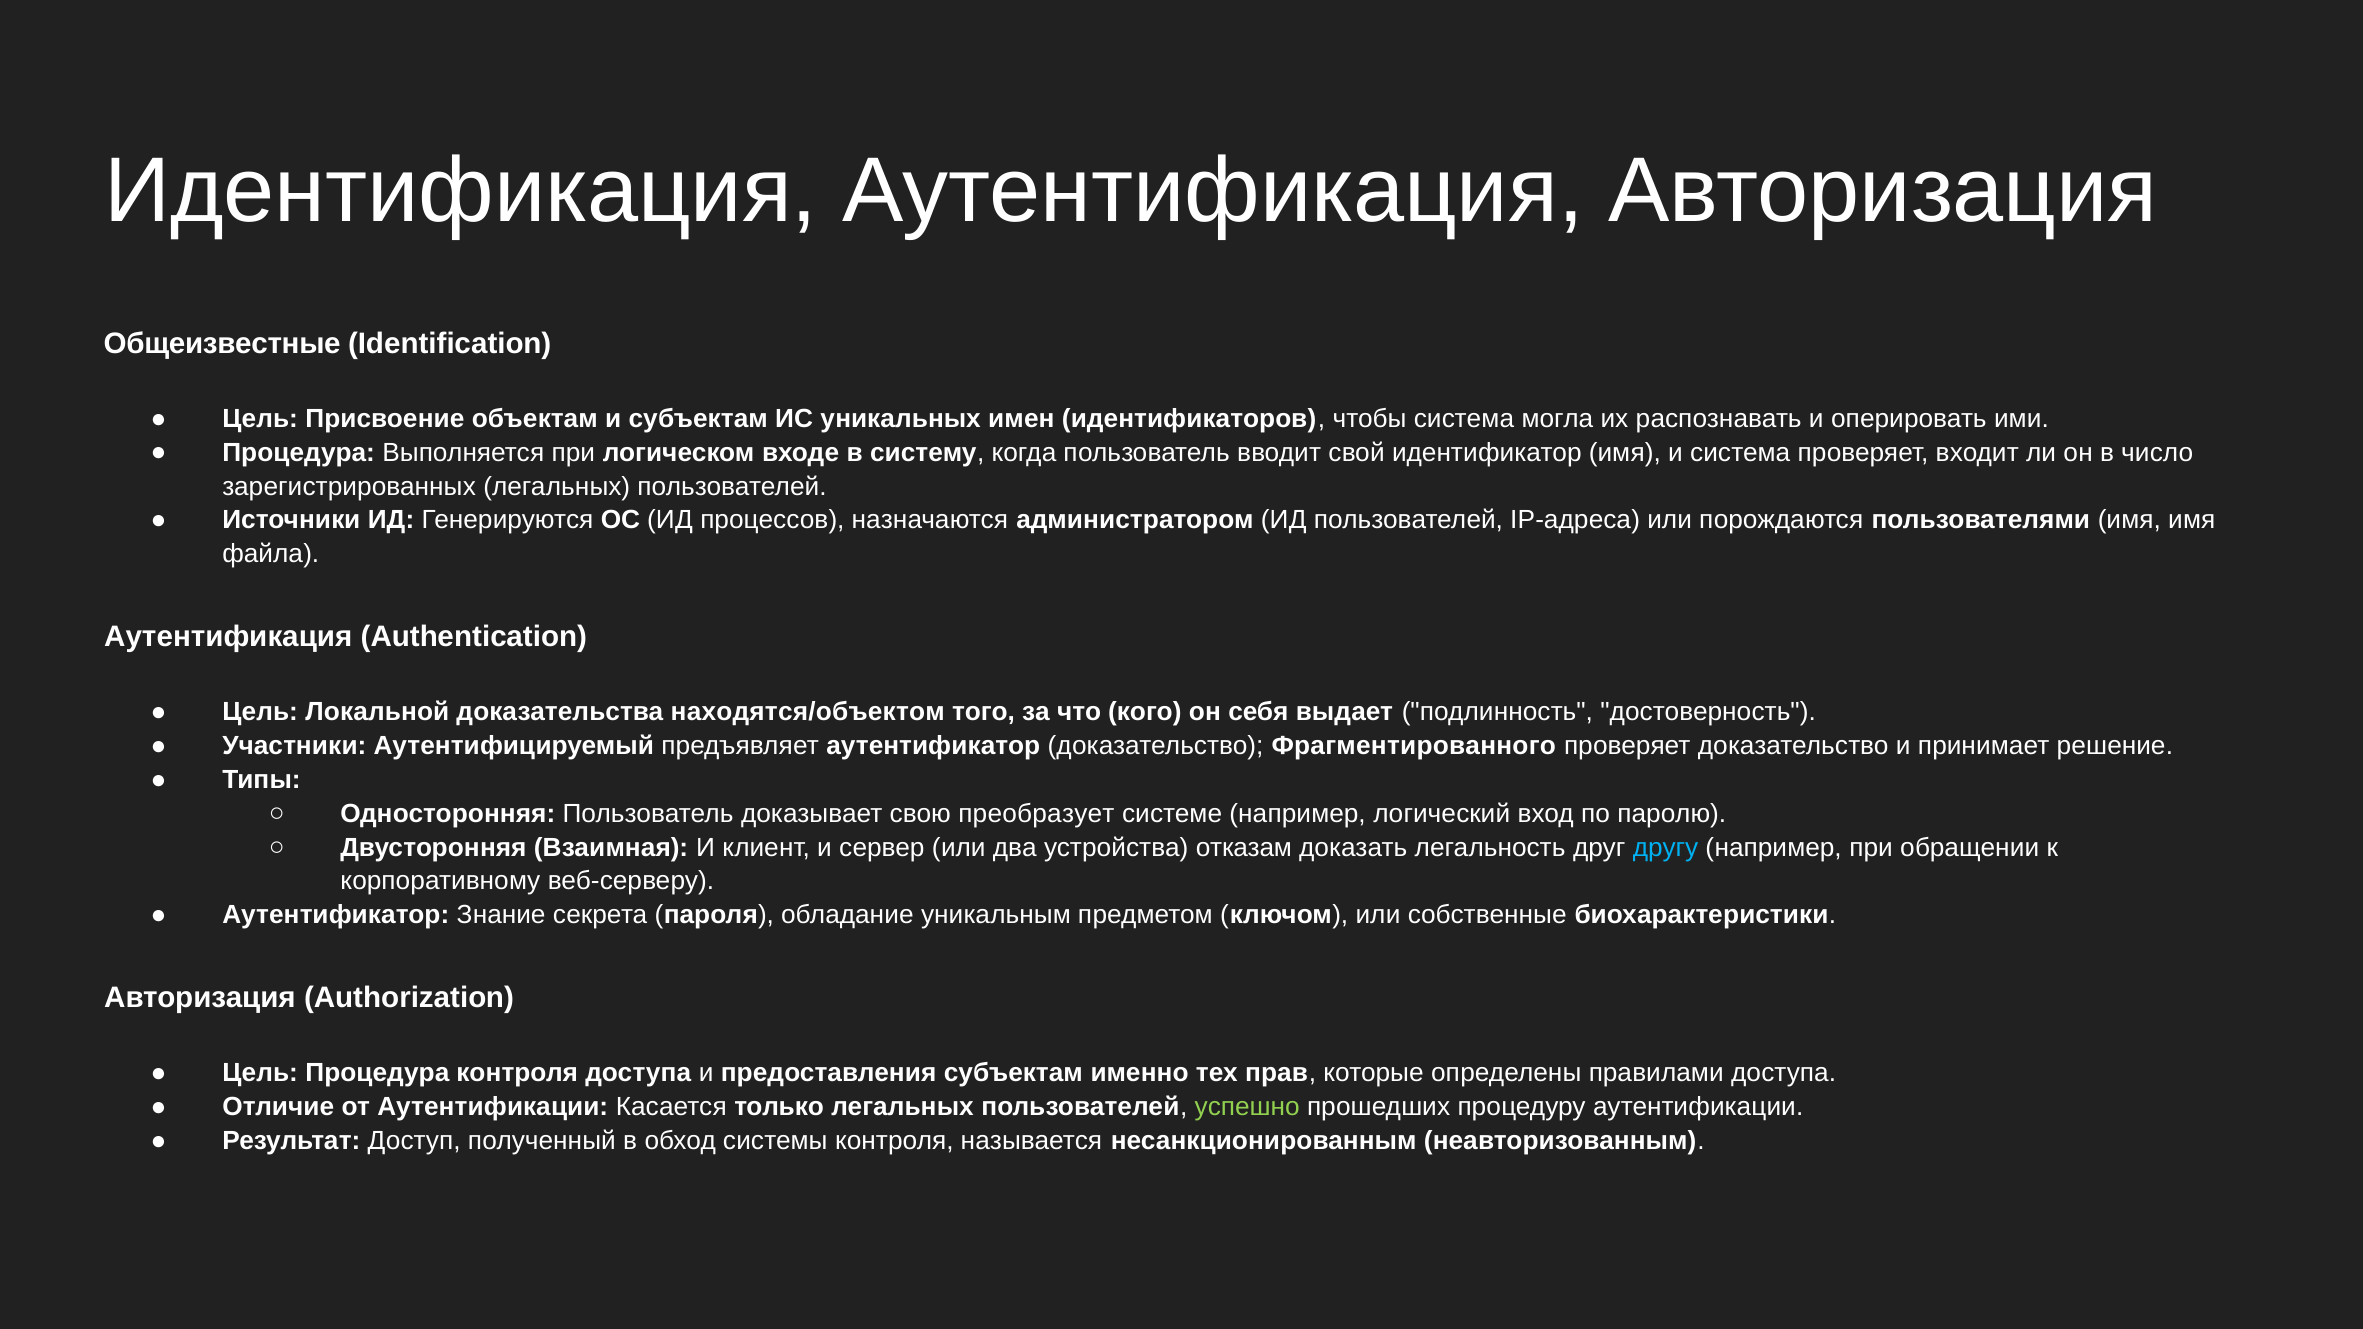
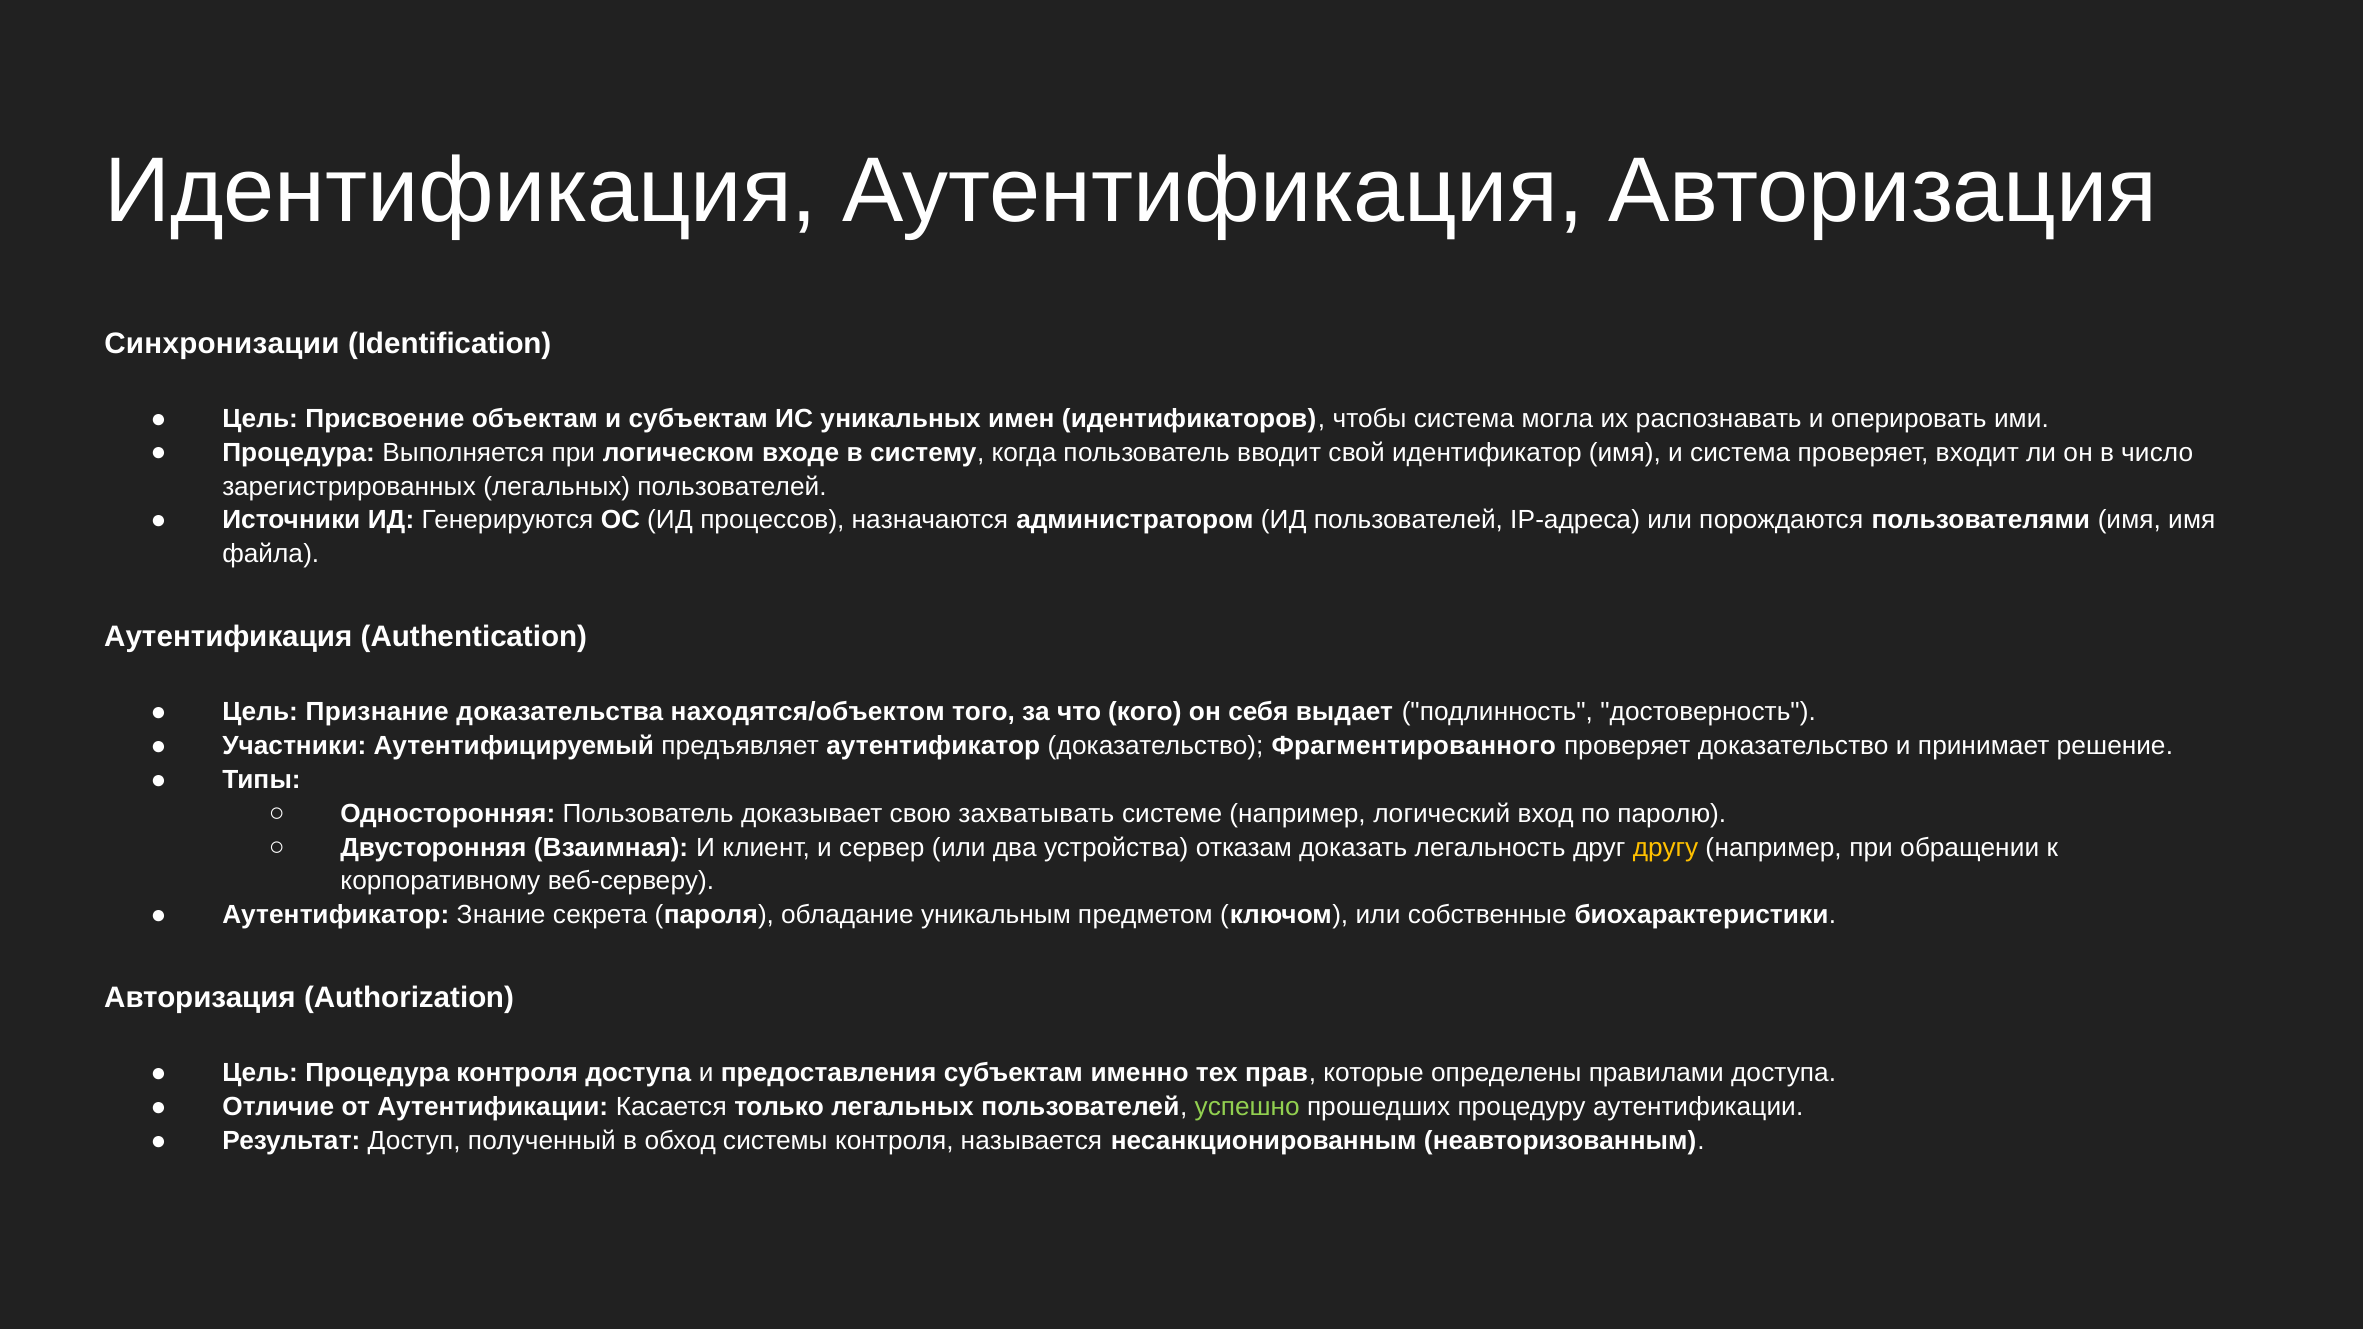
Общеизвестные: Общеизвестные -> Синхронизации (222, 343)
Локальной: Локальной -> Признание (377, 712)
преобразует: преобразует -> захватывать (1036, 814)
другу colour: light blue -> yellow (1666, 848)
